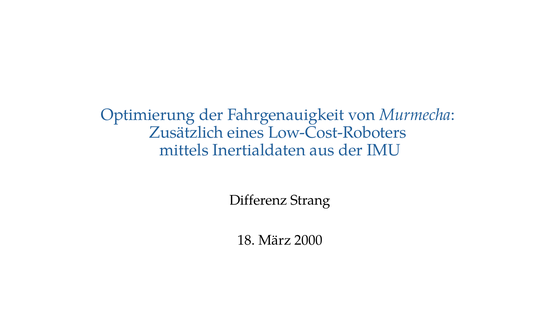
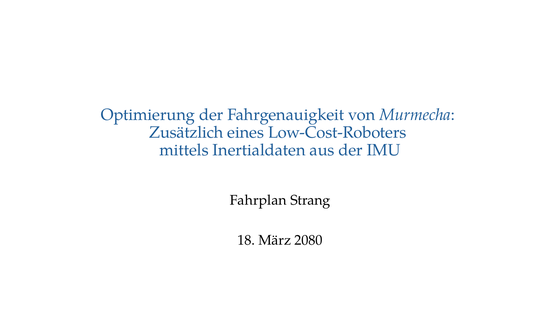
Differenz: Differenz -> Fahrplan (258, 200)
2000: 2000 -> 2080 (309, 240)
